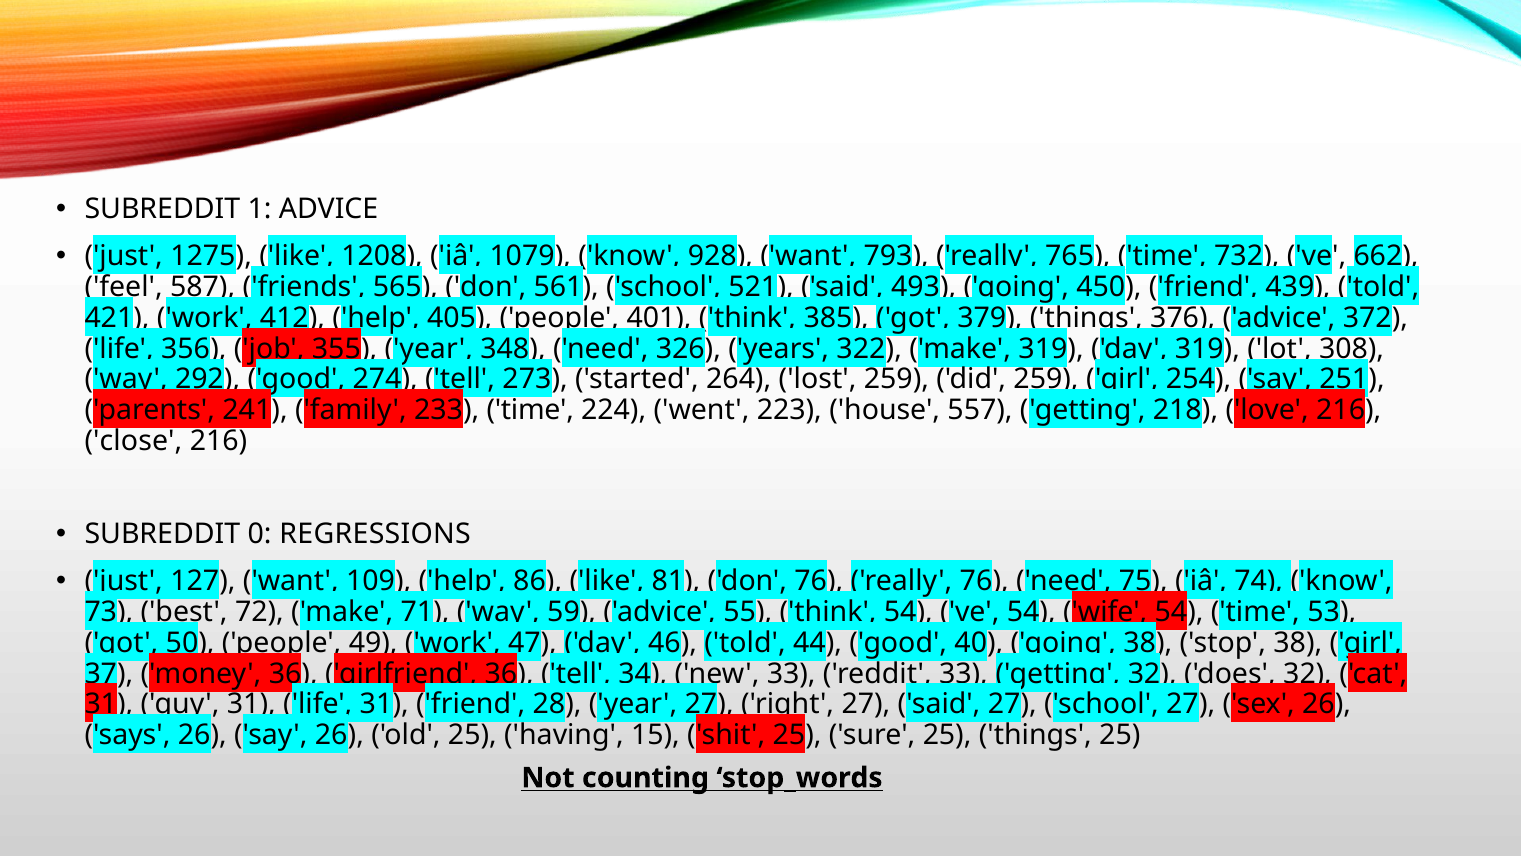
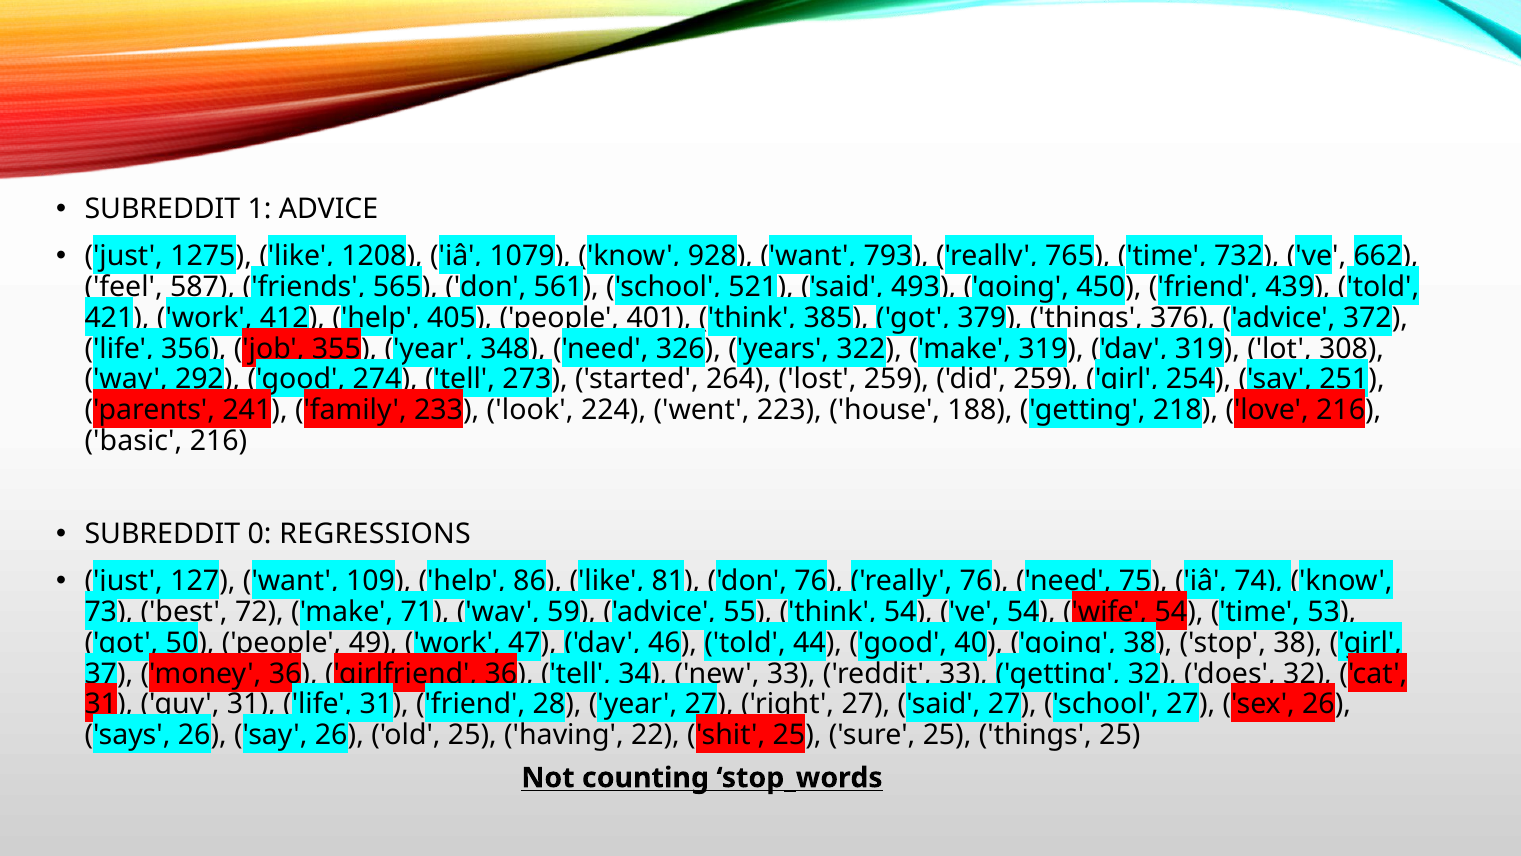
233 time: time -> look (530, 410)
557: 557 -> 188 (980, 410)
close: close -> basic (133, 441)
15: 15 -> 22 (655, 735)
